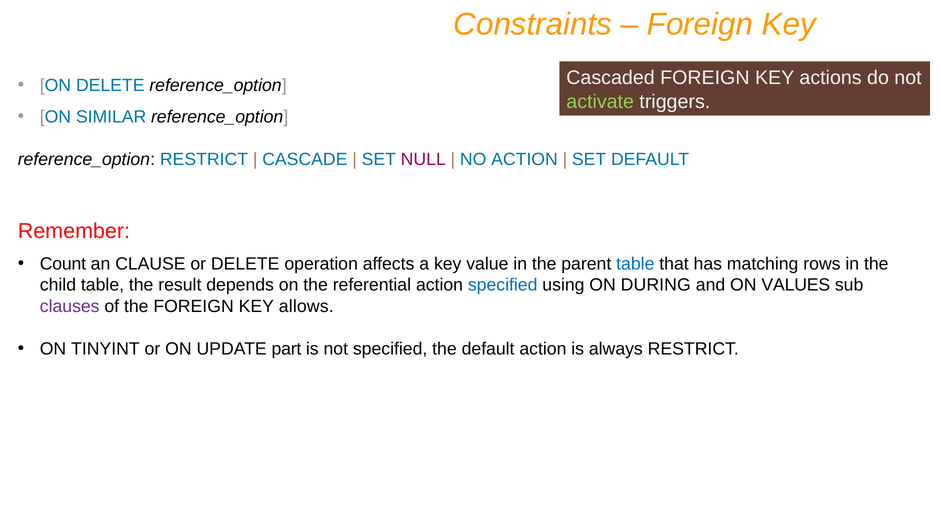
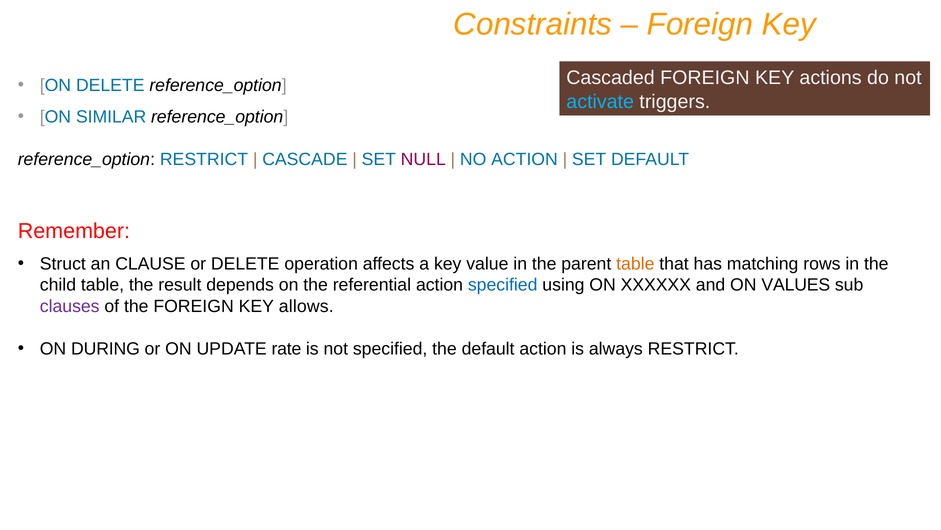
activate colour: light green -> light blue (600, 101)
Count: Count -> Struct (63, 264)
table colour: blue -> orange (635, 264)
DURING: DURING -> XXXXXX (656, 285)
TINYINT: TINYINT -> DURING (106, 348)
part: part -> rate (286, 348)
